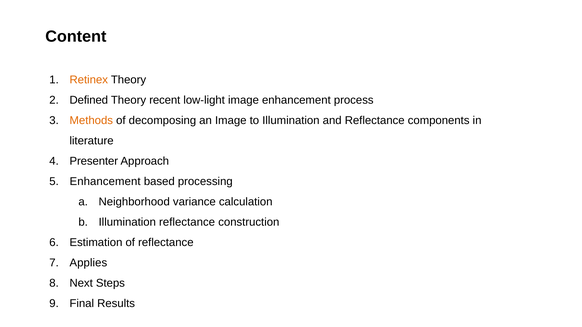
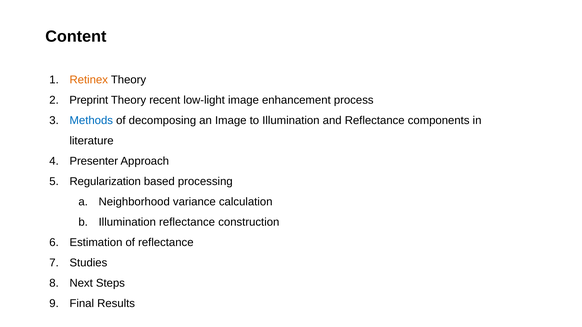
Defined: Defined -> Preprint (89, 100)
Methods colour: orange -> blue (91, 120)
Enhancement: Enhancement -> Regularization (105, 182)
Applies: Applies -> Studies (88, 263)
